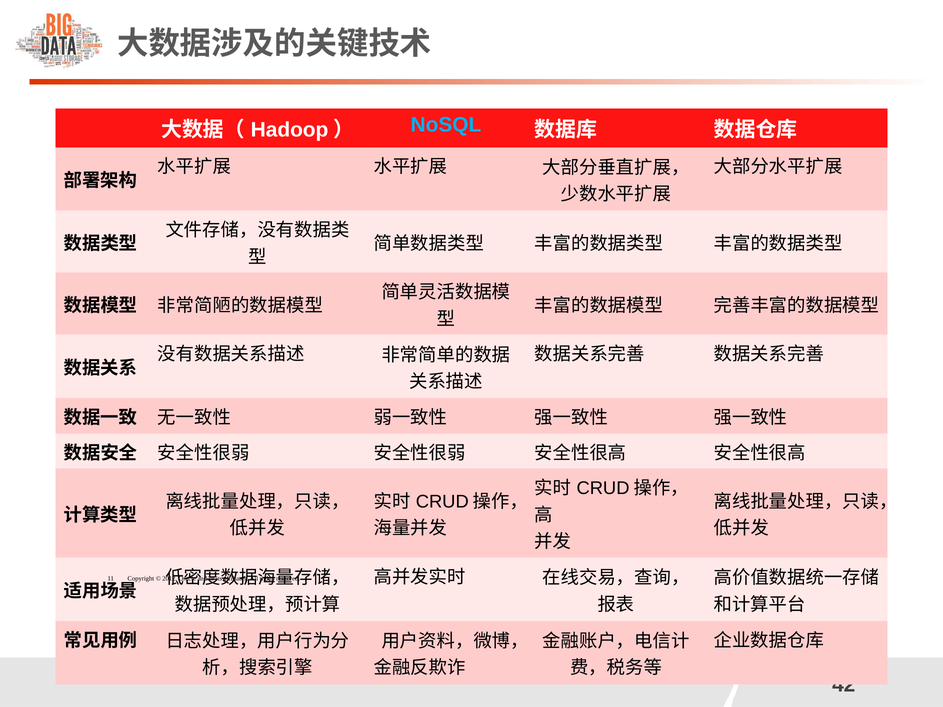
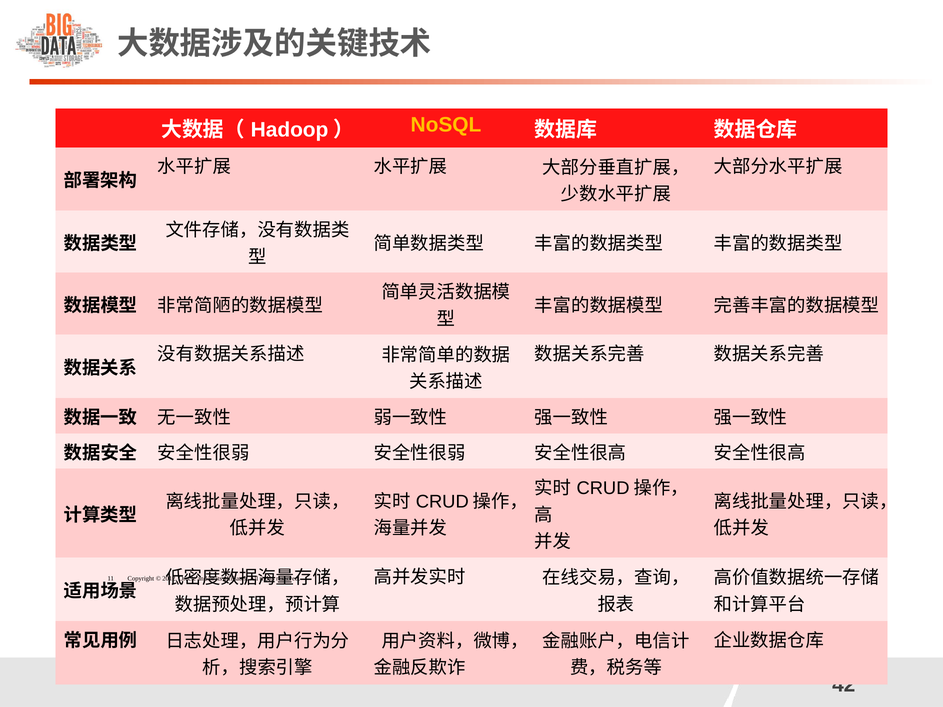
NoSQL colour: light blue -> yellow (446, 125)
